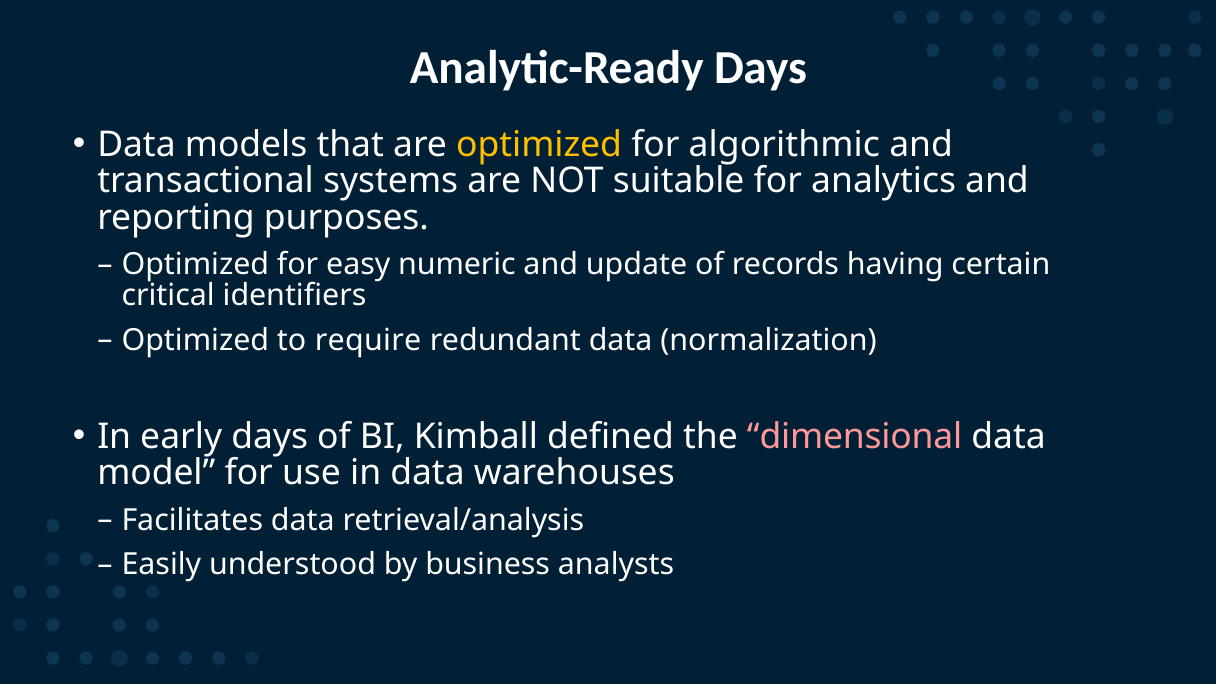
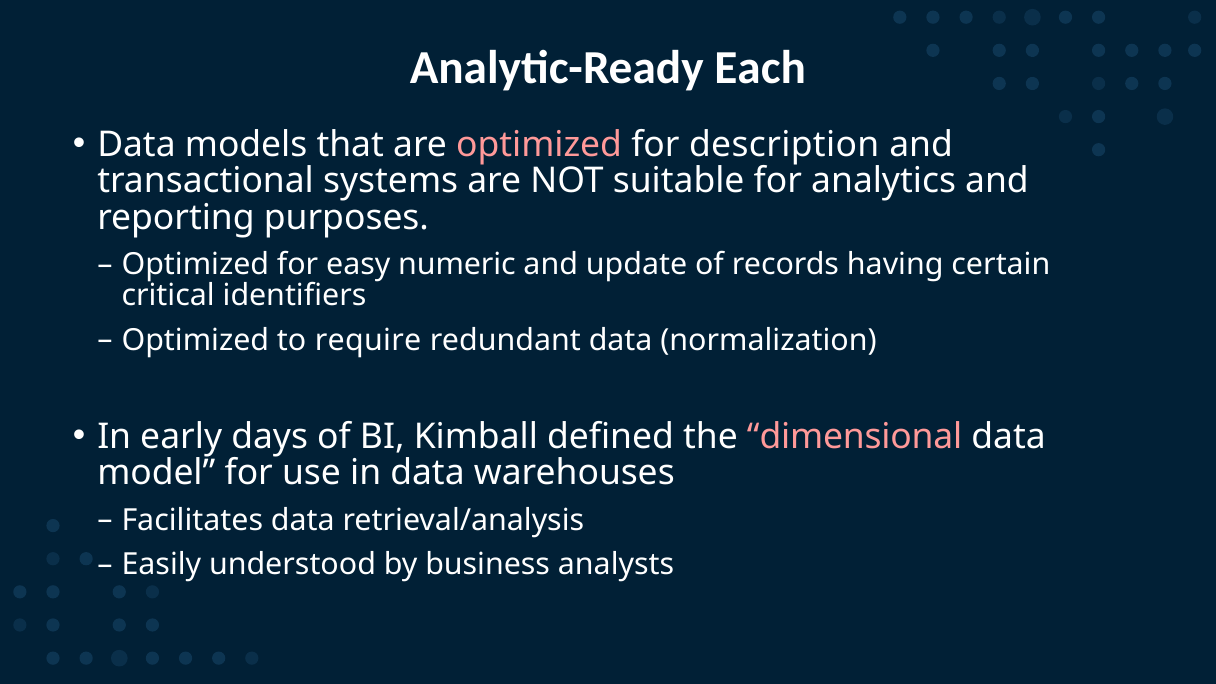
Analytic-Ready Days: Days -> Each (760, 68)
optimized colour: yellow -> pink (539, 145)
algorithmic: algorithmic -> description (784, 145)
